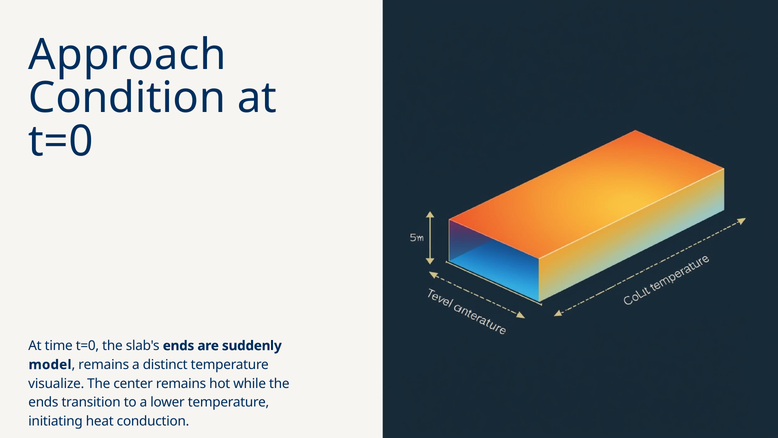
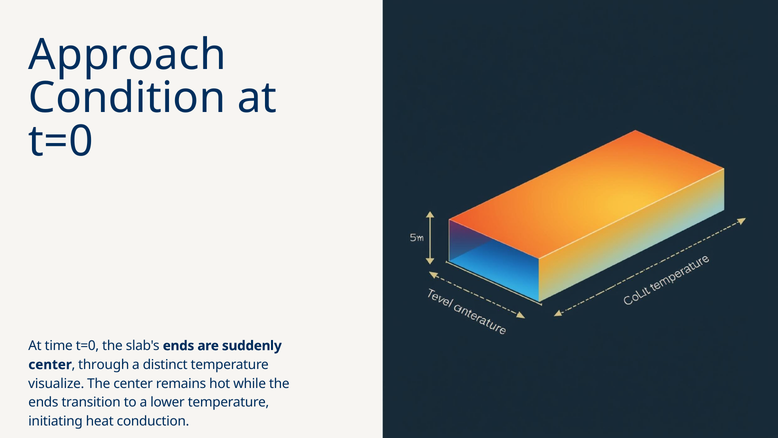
model: model -> center (50, 364)
remains: remains -> through (104, 364)
